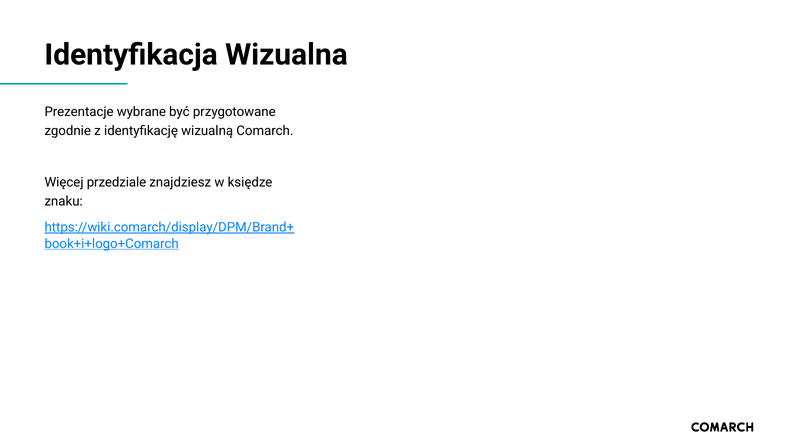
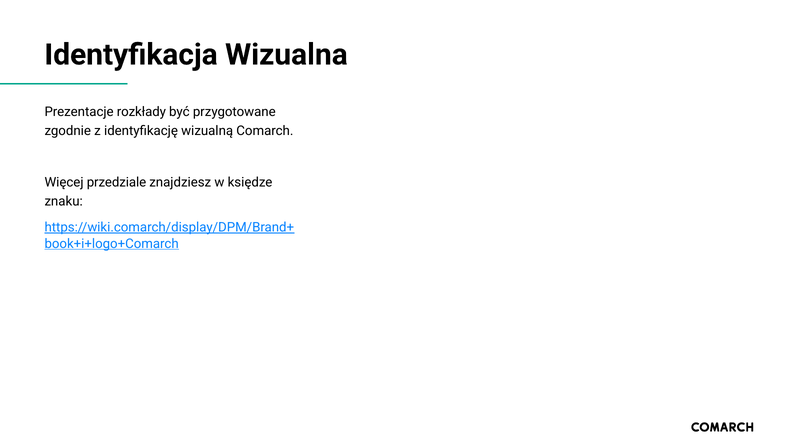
wybrane: wybrane -> rozkłady (141, 112)
